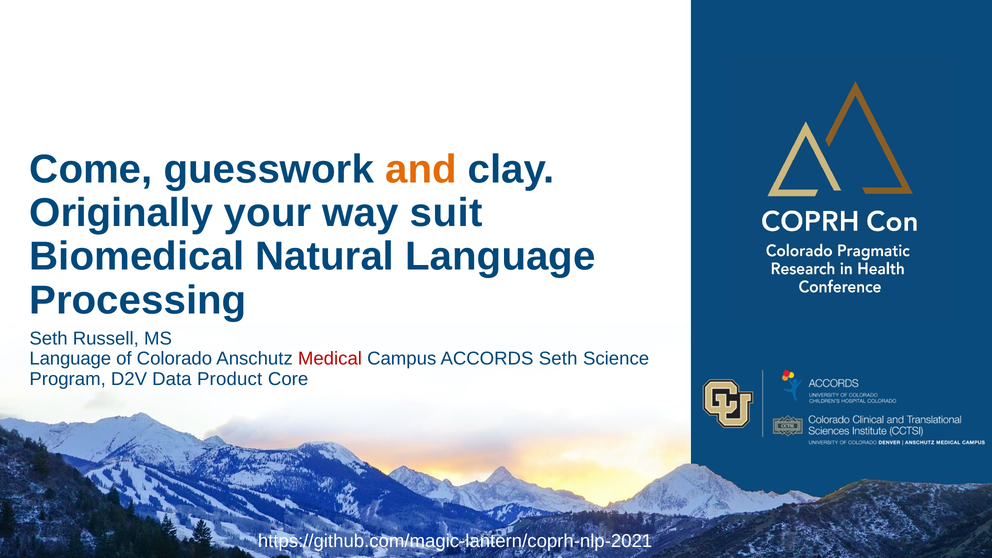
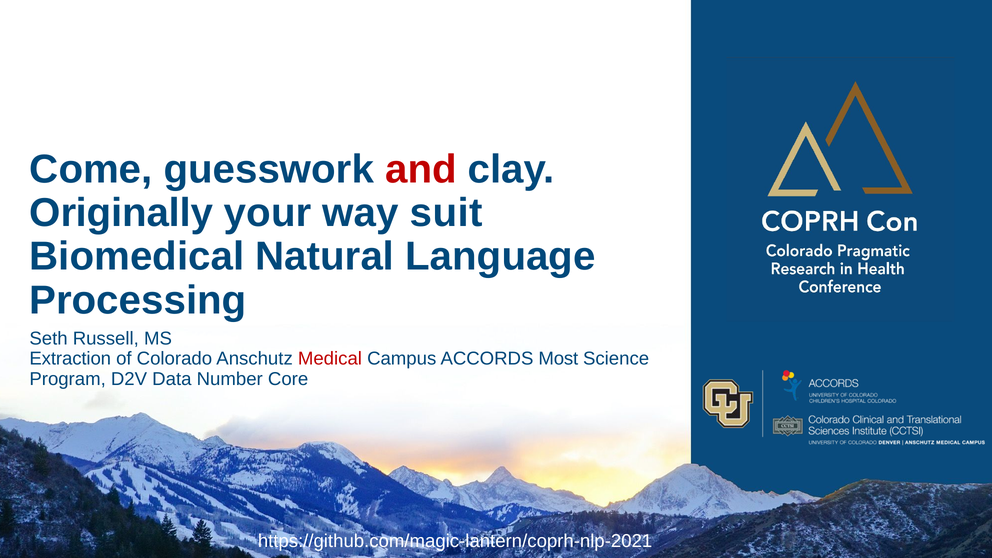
and colour: orange -> red (421, 170)
Language: Language -> Extraction (70, 359)
ACCORDS Seth: Seth -> Most (558, 359)
Product: Product -> Number (230, 379)
